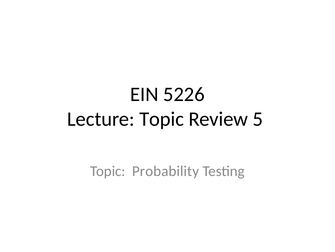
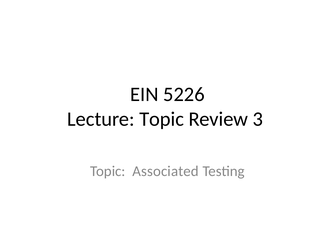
5: 5 -> 3 (258, 119)
Probability: Probability -> Associated (166, 171)
